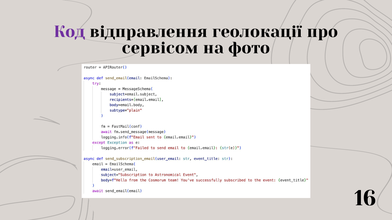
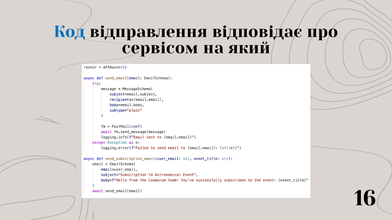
Код colour: purple -> blue (70, 32)
геолокації: геолокації -> відповідає (257, 32)
фото: фото -> який (249, 48)
